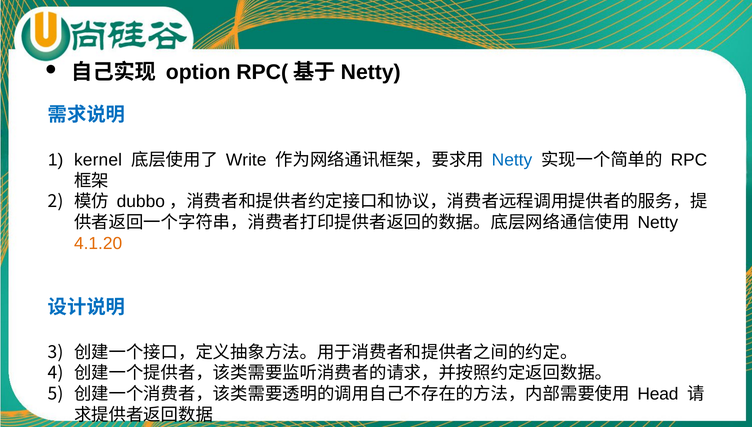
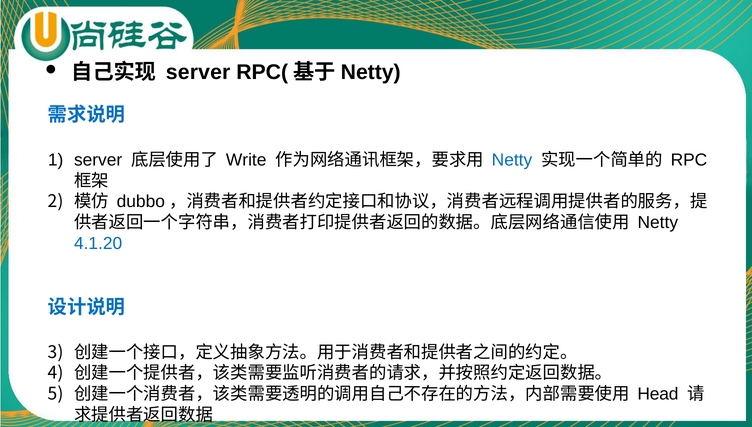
option: option -> server (198, 72)
kernel: kernel -> server (98, 160)
4.1.20 colour: orange -> blue (98, 243)
